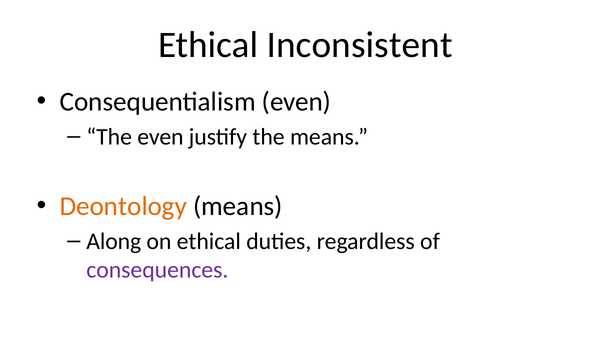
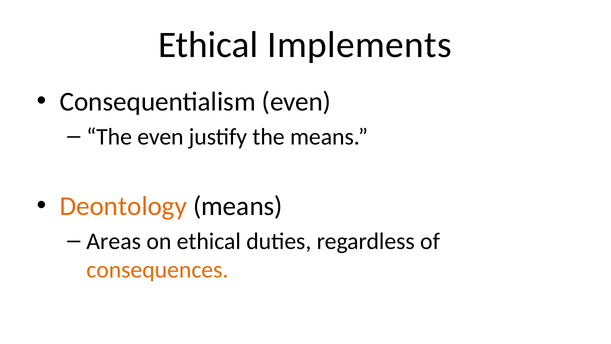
Inconsistent: Inconsistent -> Implements (359, 45)
Along: Along -> Areas (114, 241)
consequences colour: purple -> orange (157, 270)
